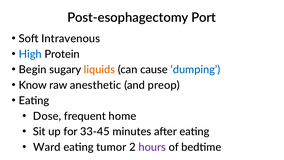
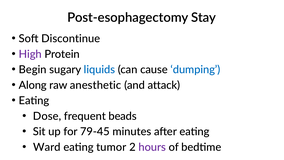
Port: Port -> Stay (204, 18)
Intravenous: Intravenous -> Discontinue (71, 39)
High colour: blue -> purple (30, 54)
liquids colour: orange -> blue (99, 70)
Know: Know -> Along (33, 85)
preop: preop -> attack (164, 85)
home: home -> beads (123, 116)
33-45: 33-45 -> 79-45 (95, 132)
